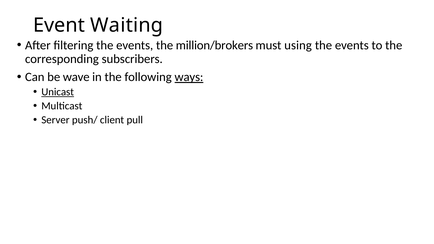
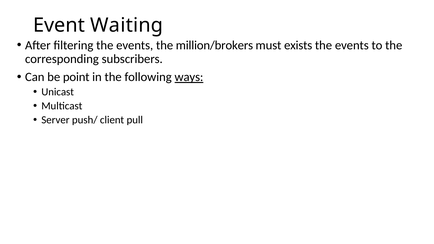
using: using -> exists (298, 45)
wave: wave -> point (76, 77)
Unicast underline: present -> none (58, 92)
